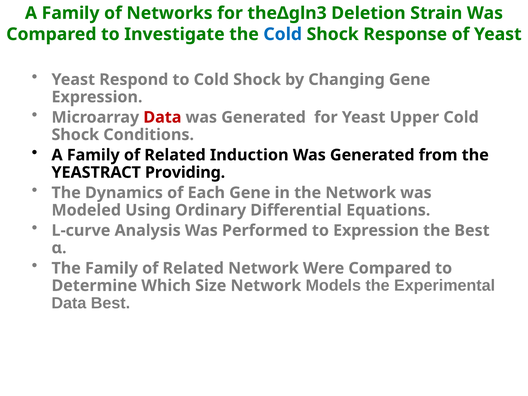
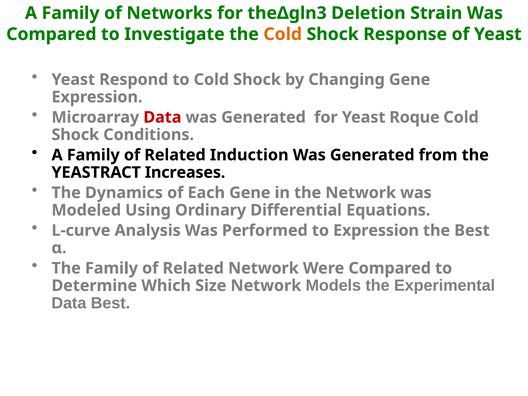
Cold colour: blue -> orange (283, 34)
Upper: Upper -> Roque (414, 117)
Providing: Providing -> Increases (185, 172)
